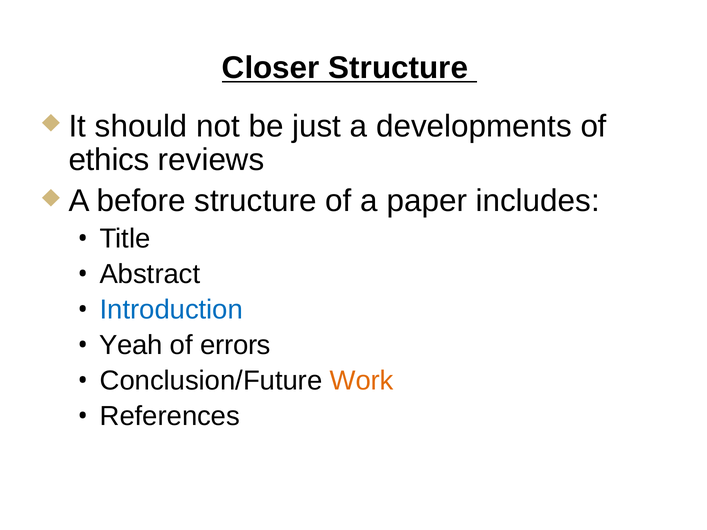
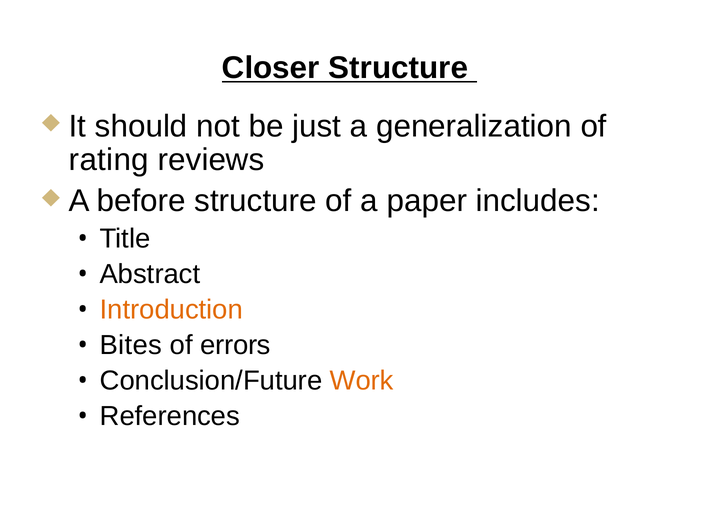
developments: developments -> generalization (474, 126)
ethics: ethics -> rating (109, 160)
Introduction colour: blue -> orange (171, 310)
Yeah: Yeah -> Bites (131, 345)
